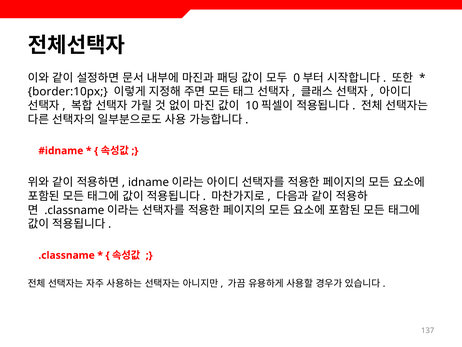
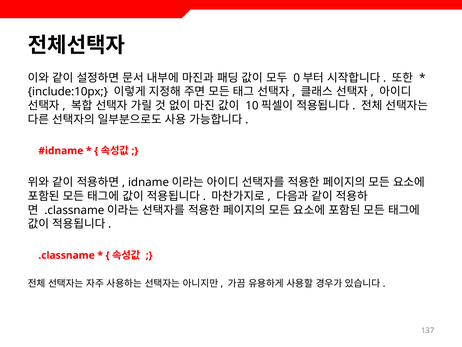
border:10px: border:10px -> include:10px (68, 92)
